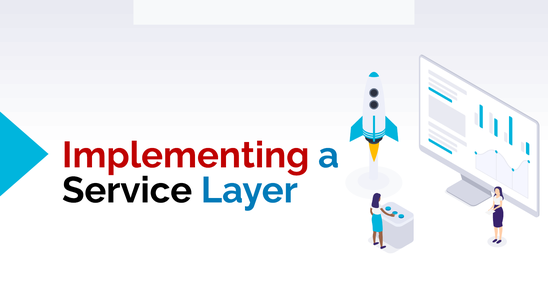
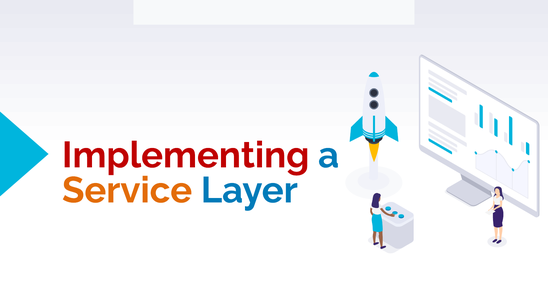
Service colour: black -> orange (127, 191)
